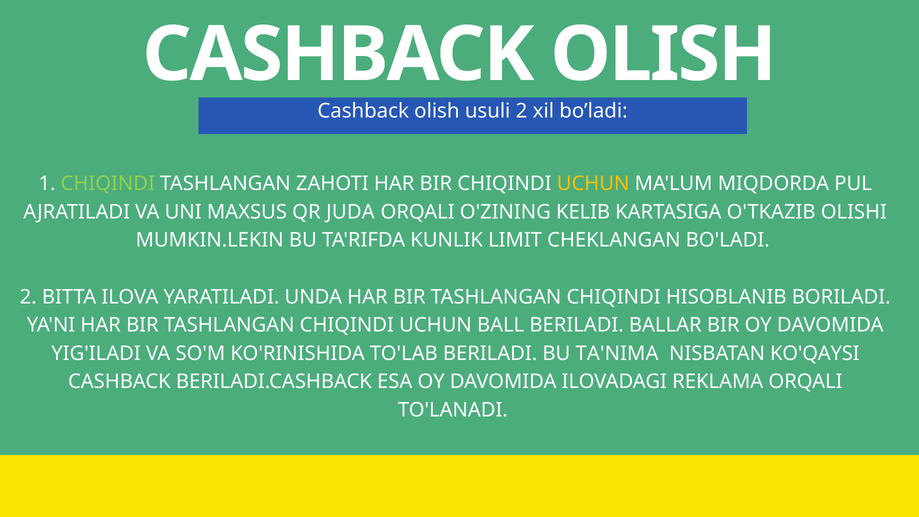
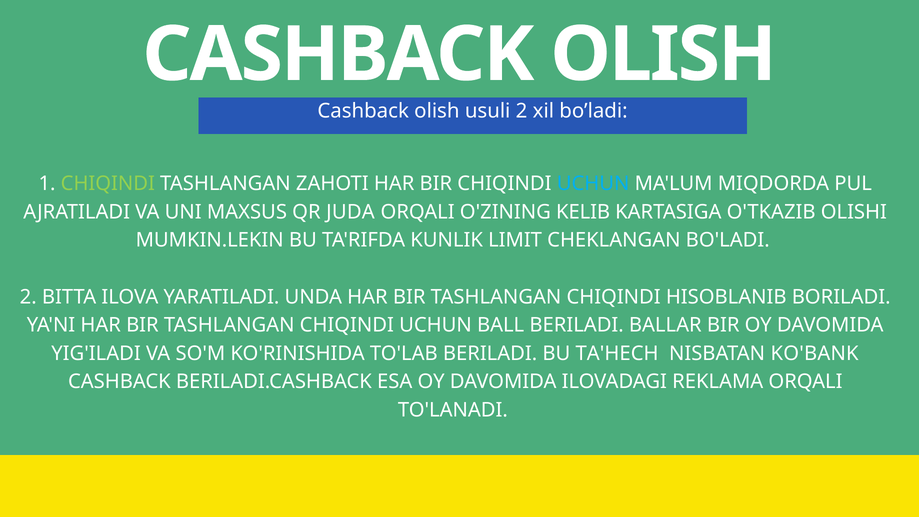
UCHUN colour: yellow -> light blue (593, 184)
TA'NIMA: TA'NIMA -> TA'HECH (617, 353)
KO'QAYSI: KO'QAYSI -> KO'BANK (815, 353)
